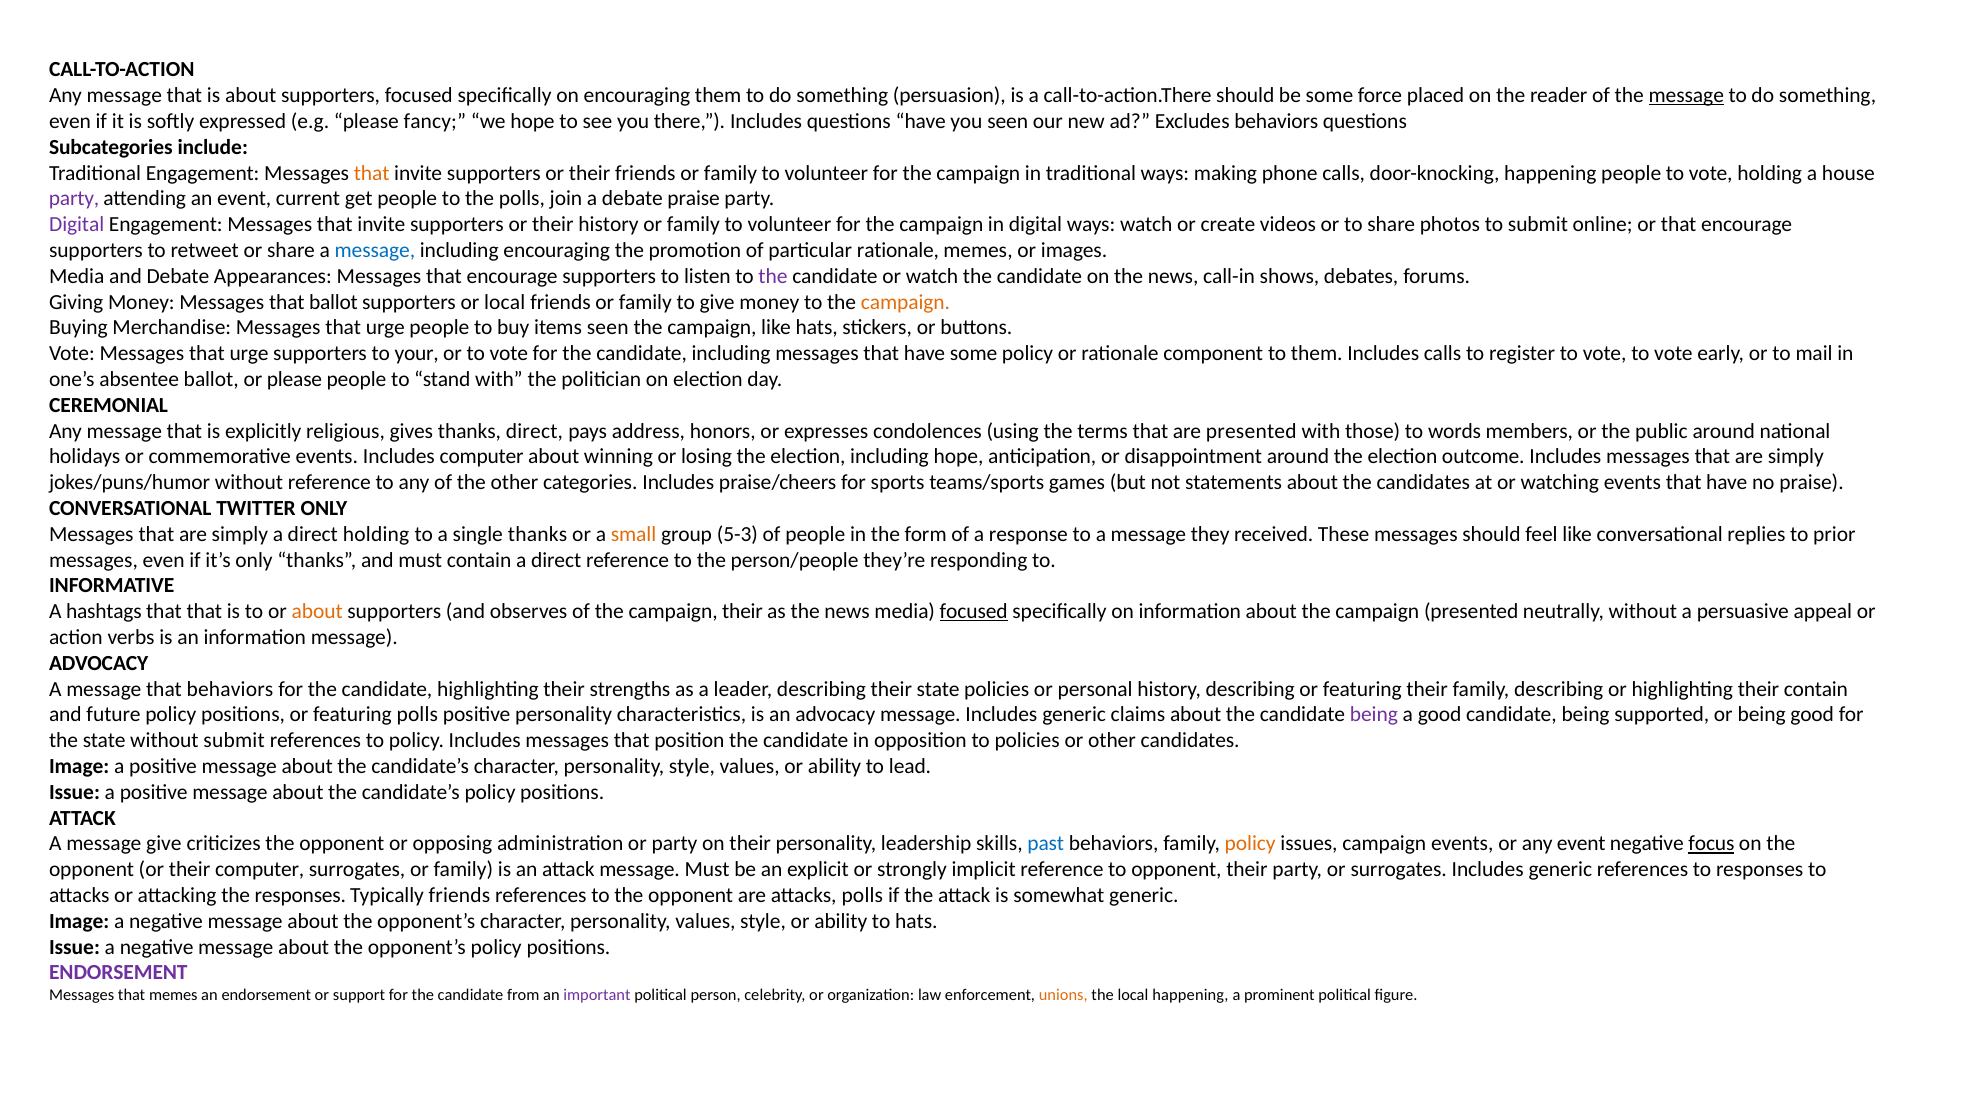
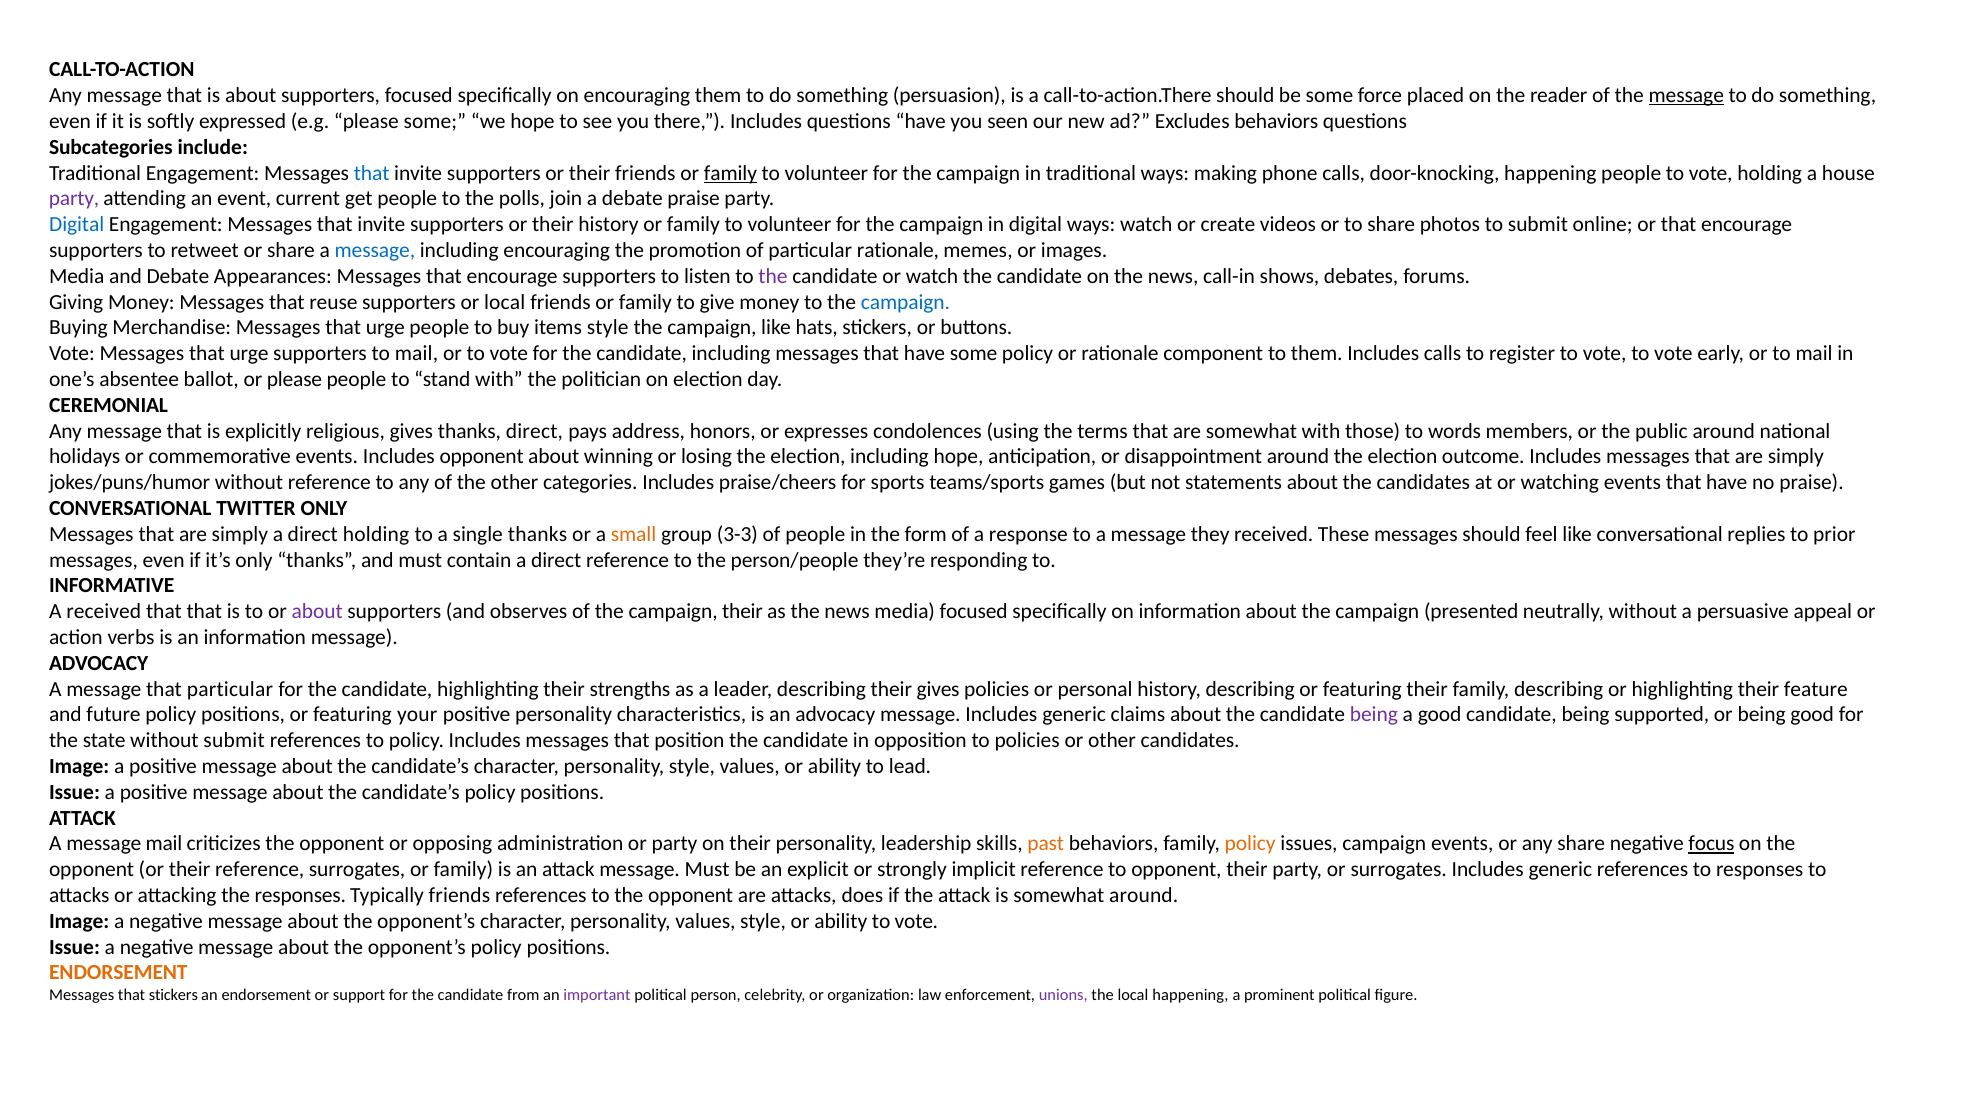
please fancy: fancy -> some (435, 121)
that colour: orange -> blue (372, 173)
family underline: none -> present (730, 173)
Digital colour: purple -> blue (77, 225)
that ballot: ballot -> reuse (333, 302)
campaign colour: orange -> blue (906, 302)
items seen: seen -> style (608, 328)
supporters to your: your -> mail (416, 354)
are presented: presented -> somewhat (1251, 431)
Includes computer: computer -> opponent (482, 457)
5-3: 5-3 -> 3-3 (737, 534)
A hashtags: hashtags -> received (104, 612)
about colour: orange -> purple (317, 612)
focused underline: present -> none (974, 612)
that behaviors: behaviors -> particular (230, 689)
their state: state -> gives (938, 689)
their contain: contain -> feature (1816, 689)
featuring polls: polls -> your (417, 715)
message give: give -> mail (164, 844)
past colour: blue -> orange (1046, 844)
any event: event -> share (1581, 844)
their computer: computer -> reference (260, 870)
attacks polls: polls -> does (862, 895)
somewhat generic: generic -> around (1144, 895)
ability to hats: hats -> vote (916, 921)
ENDORSEMENT colour: purple -> orange (118, 973)
that memes: memes -> stickers (173, 995)
unions colour: orange -> purple (1063, 995)
